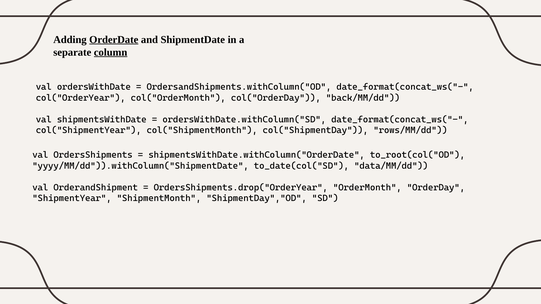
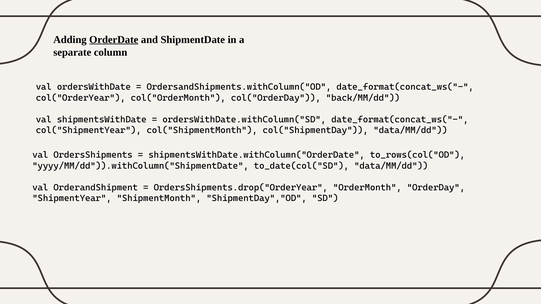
column underline: present -> none (111, 52)
col("ShipmentDay rows/MM/dd: rows/MM/dd -> data/MM/dd (410, 130)
to_root(col("OD: to_root(col("OD -> to_rows(col("OD (418, 155)
